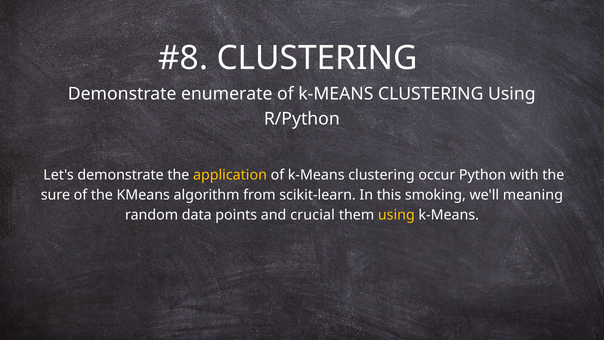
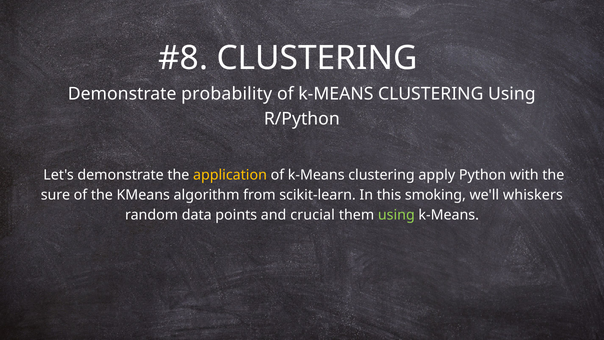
enumerate: enumerate -> probability (227, 94)
occur: occur -> apply (437, 175)
meaning: meaning -> whiskers (533, 195)
using colour: yellow -> light green (396, 215)
